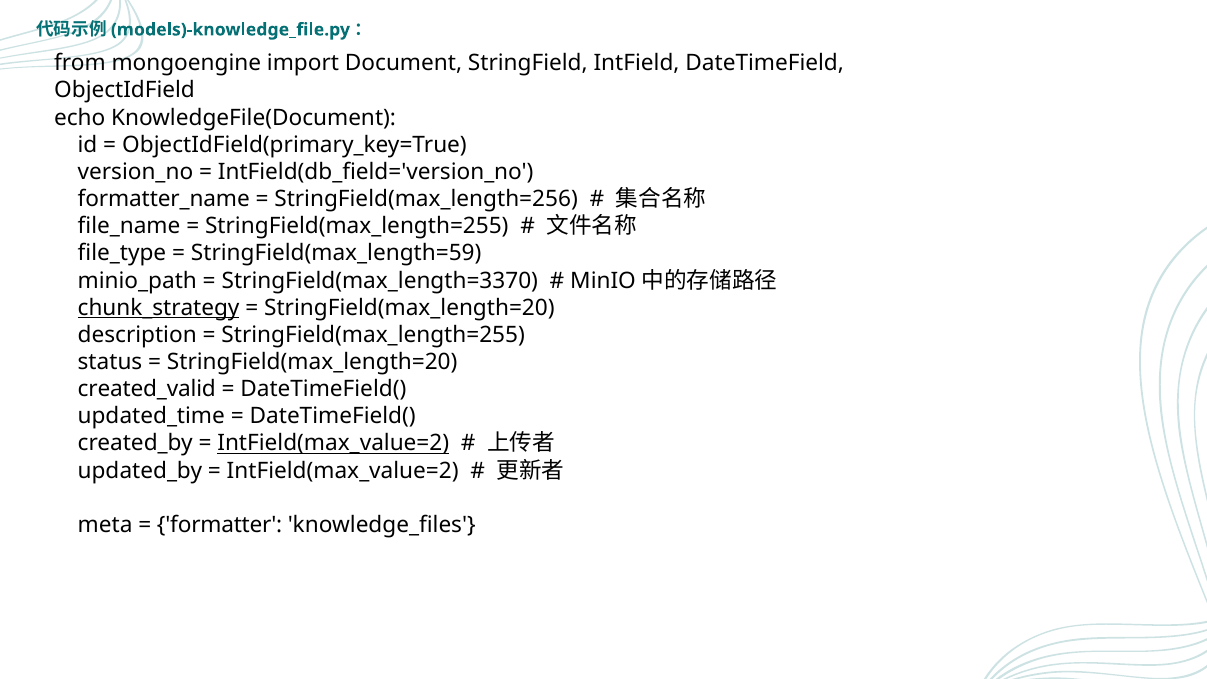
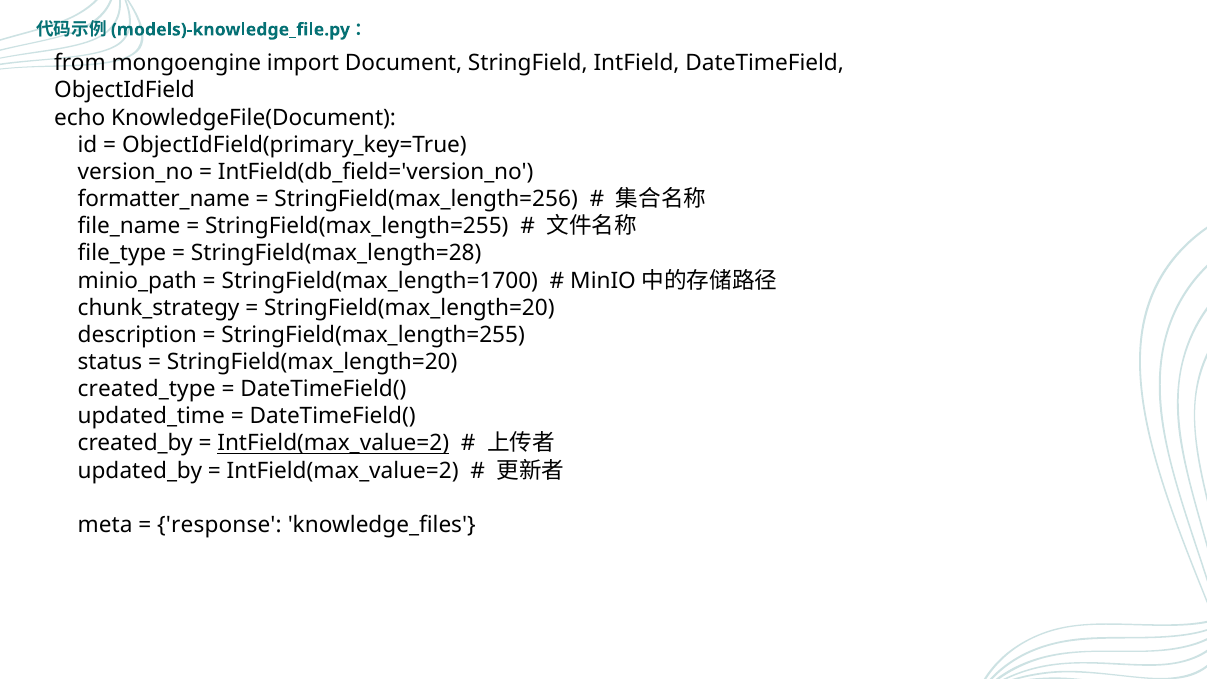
StringField(max_length=59: StringField(max_length=59 -> StringField(max_length=28 (336, 253)
StringField(max_length=3370: StringField(max_length=3370 -> StringField(max_length=1700 (380, 281)
chunk_strategy underline: present -> none (159, 308)
created_valid: created_valid -> created_type (147, 389)
formatter: formatter -> response (219, 525)
